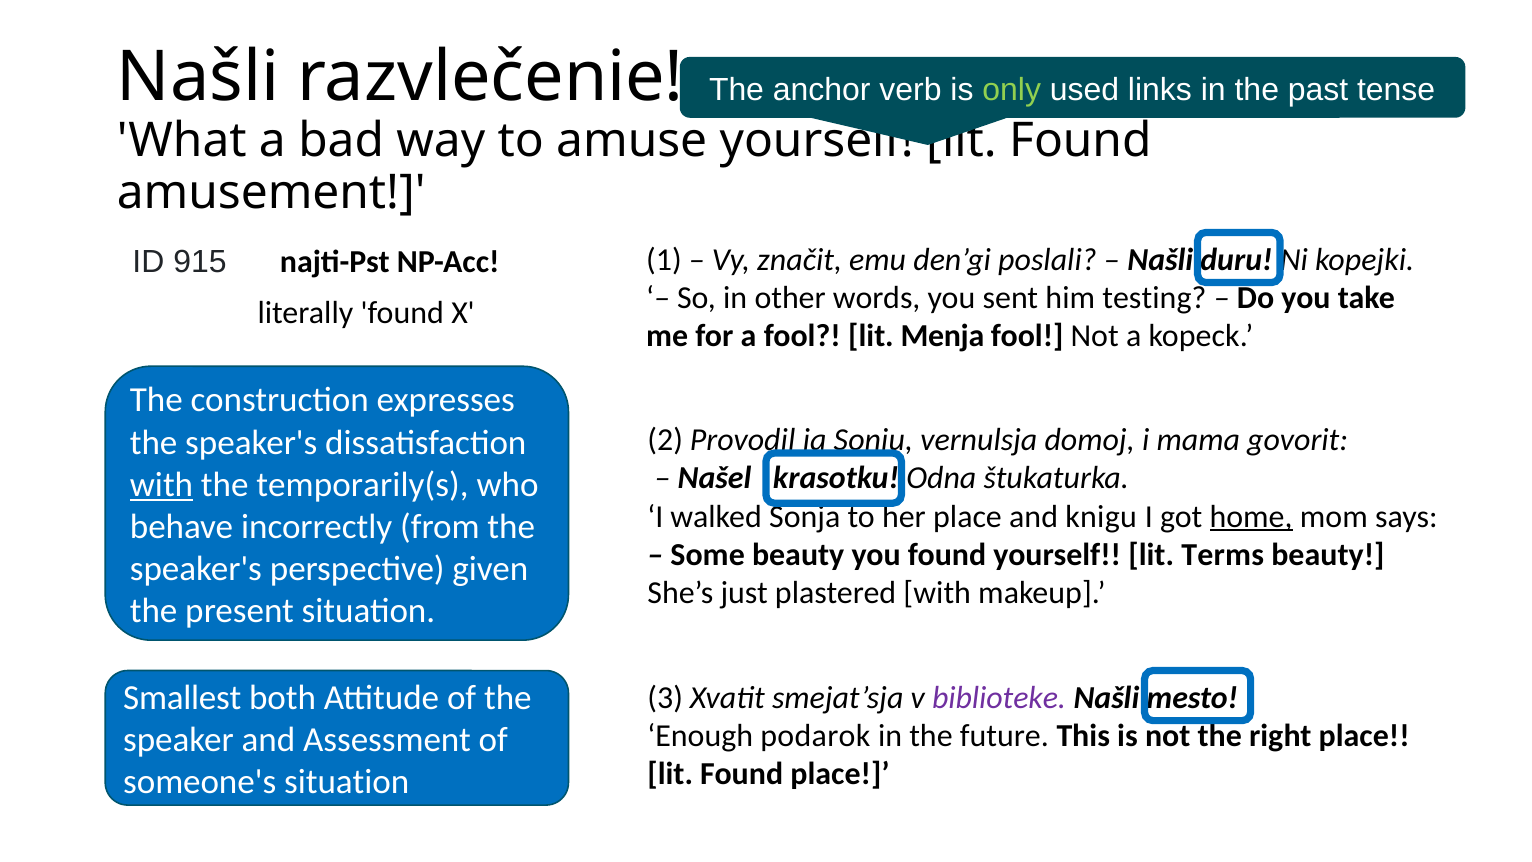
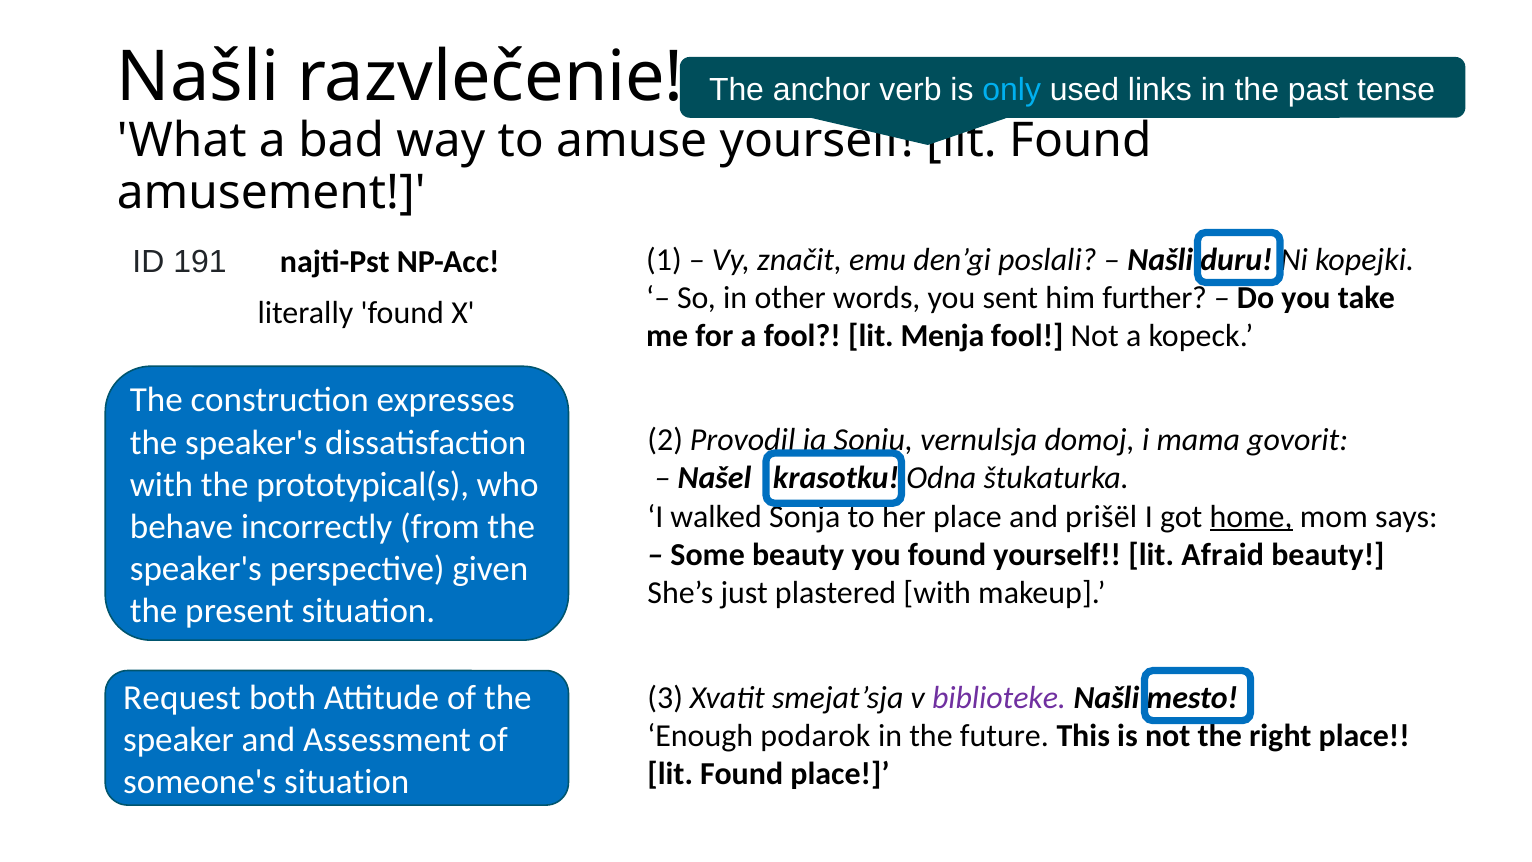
only colour: light green -> light blue (1012, 90)
915: 915 -> 191 (200, 262)
testing: testing -> further (1155, 298)
with underline: present -> none (162, 484)
temporarily(s: temporarily(s -> prototypical(s (363, 484)
knigu: knigu -> prišël (1101, 516)
Terms: Terms -> Afraid (1223, 555)
Smallest: Smallest -> Request (182, 698)
